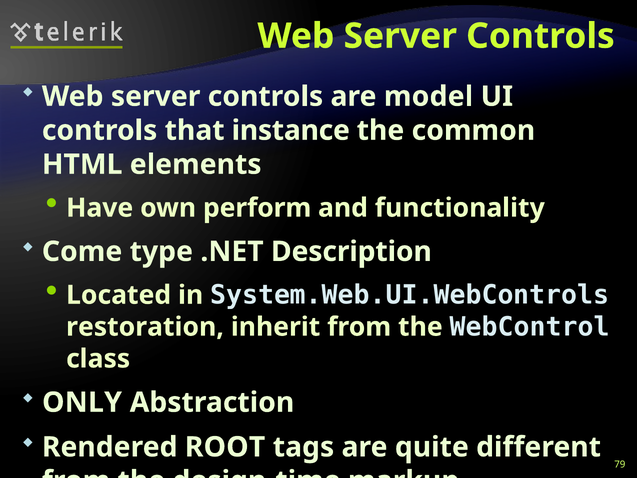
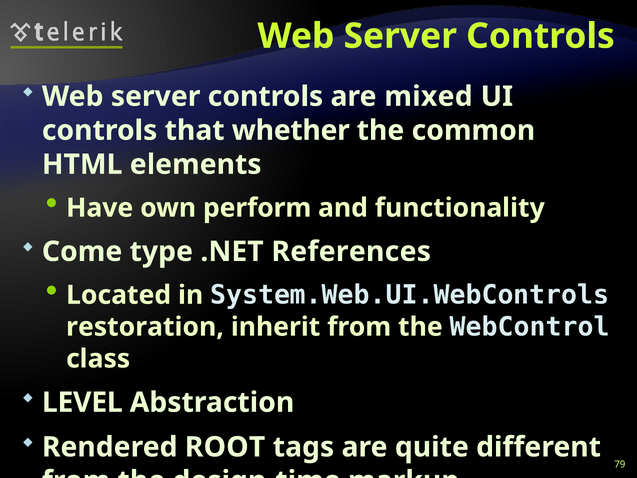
model: model -> mixed (428, 96)
instance: instance -> whether (291, 130)
Description: Description -> References (351, 251)
ONLY: ONLY -> LEVEL (82, 402)
